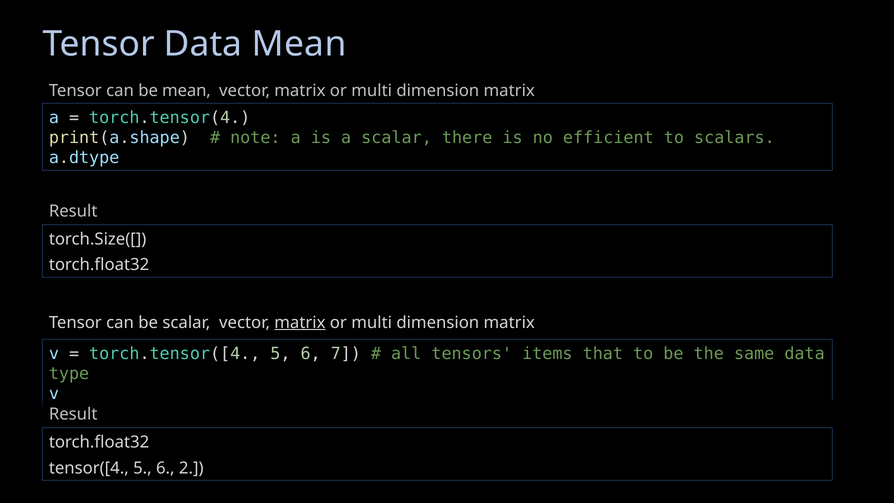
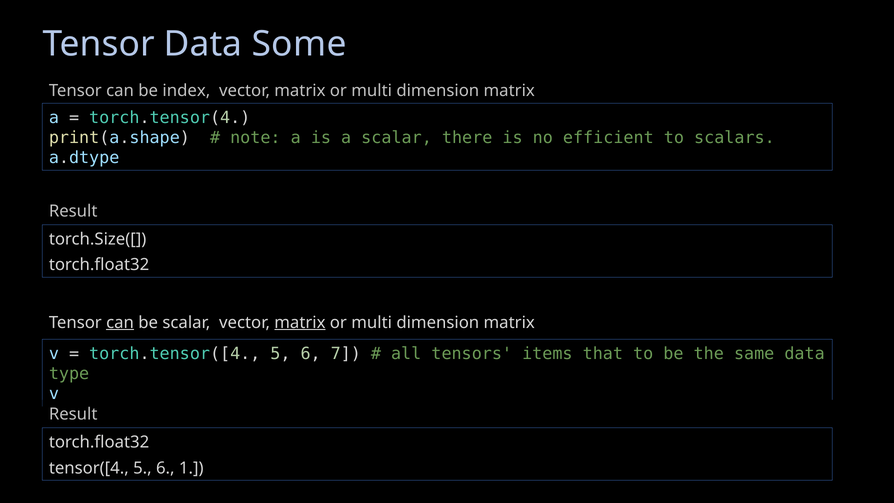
Data Mean: Mean -> Some (299, 44)
be mean: mean -> index (186, 91)
can underline: none -> present (120, 322)
2: 2 -> 1 (191, 468)
